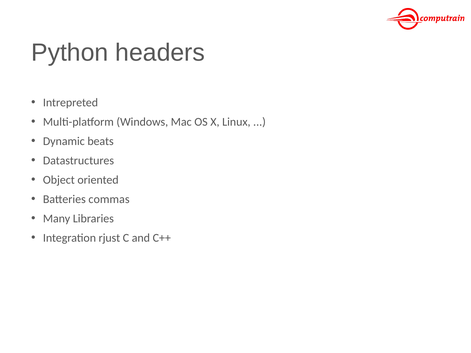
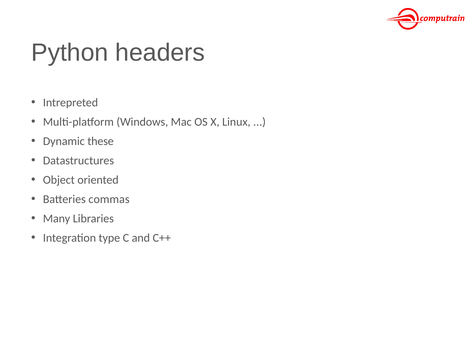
beats: beats -> these (101, 141)
rjust: rjust -> type (109, 238)
